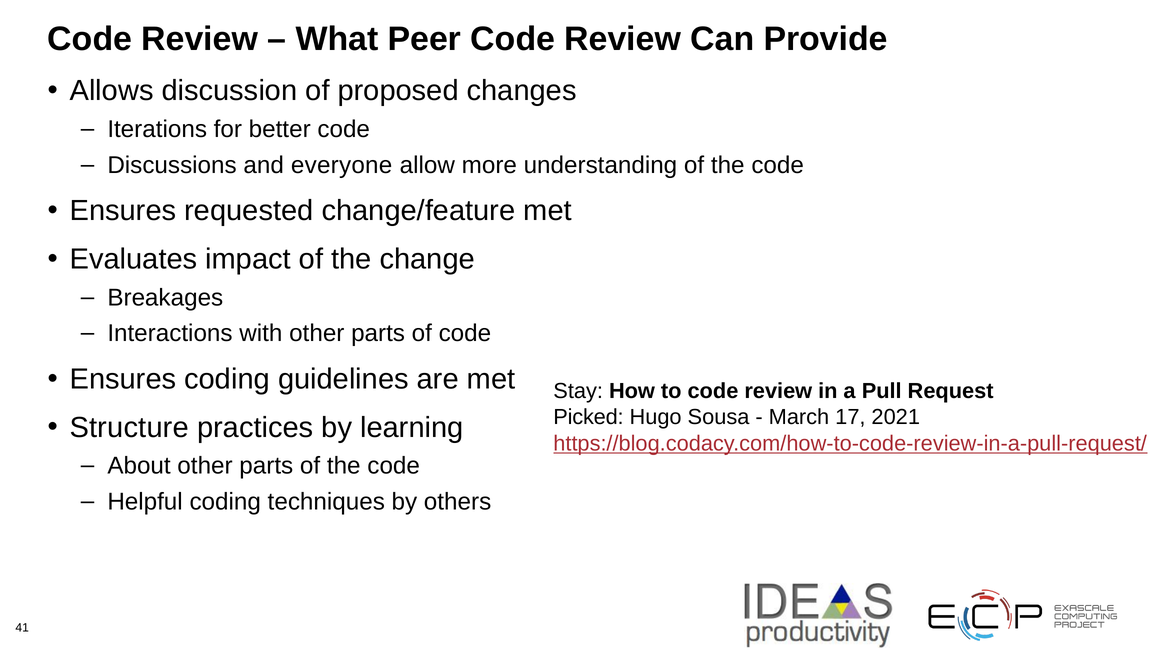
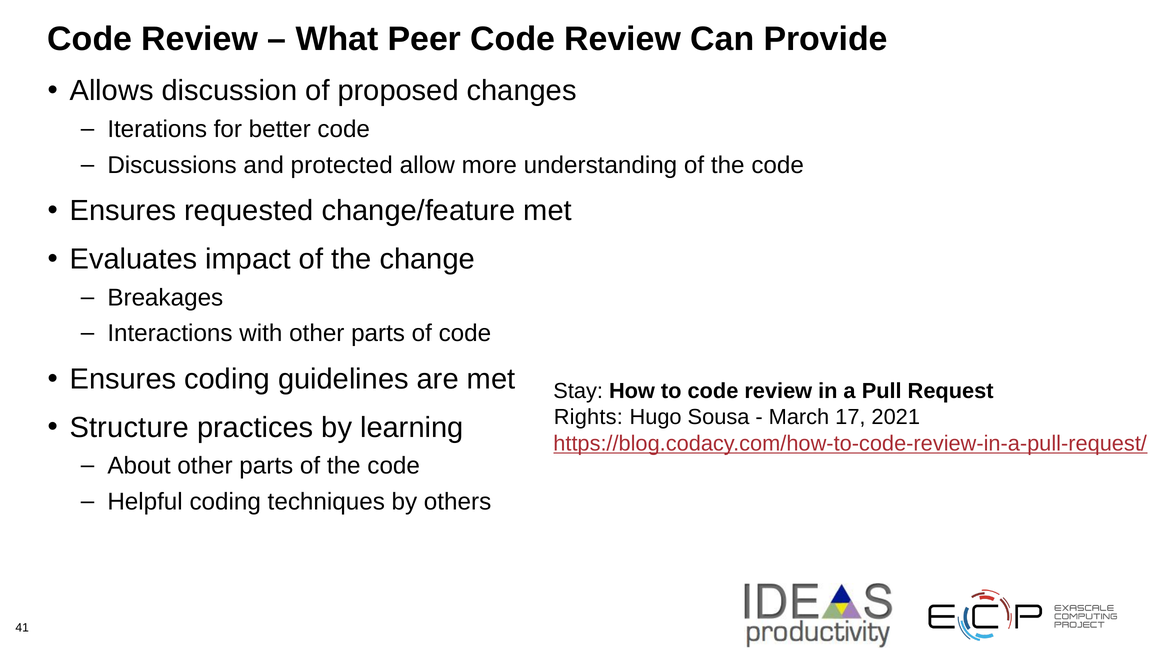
everyone: everyone -> protected (342, 165)
Picked: Picked -> Rights (588, 417)
